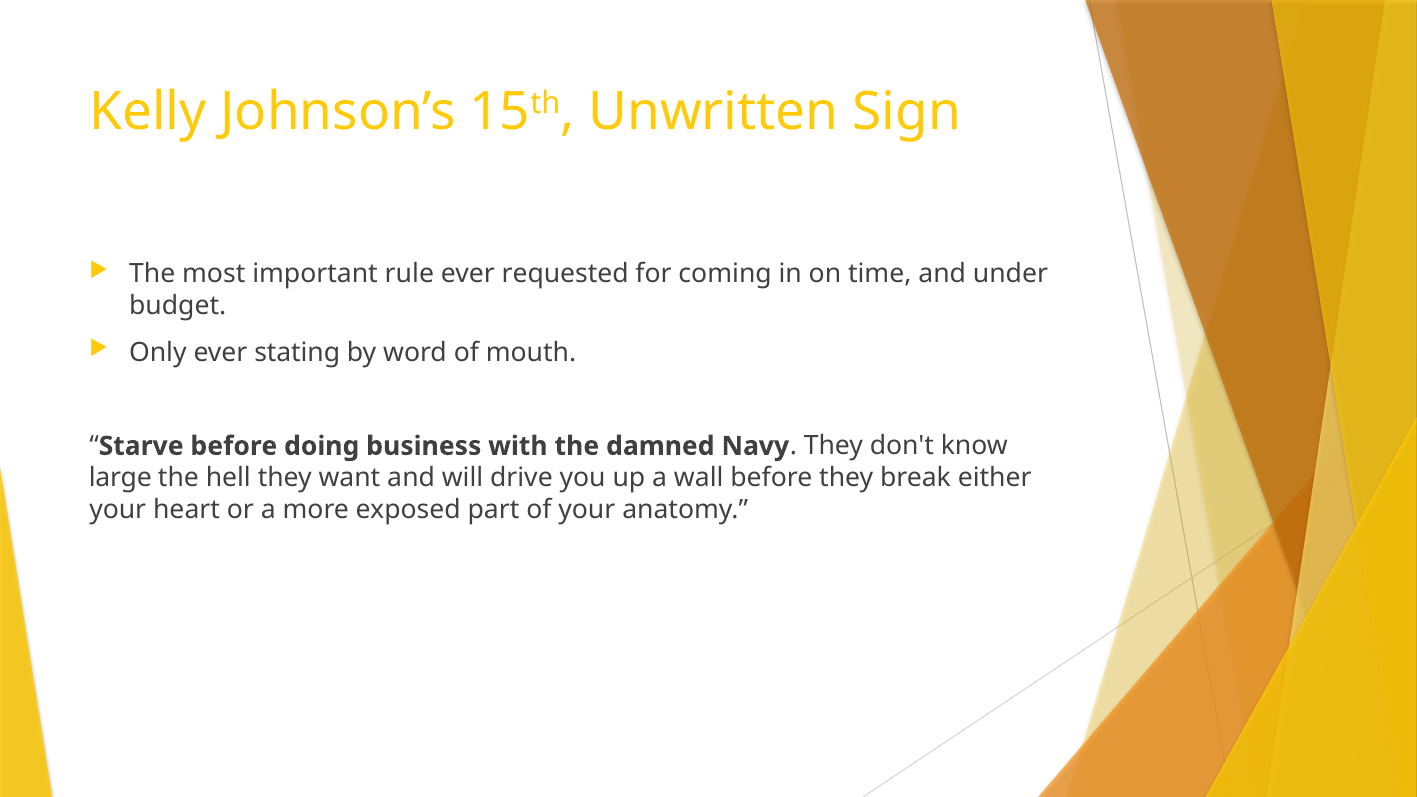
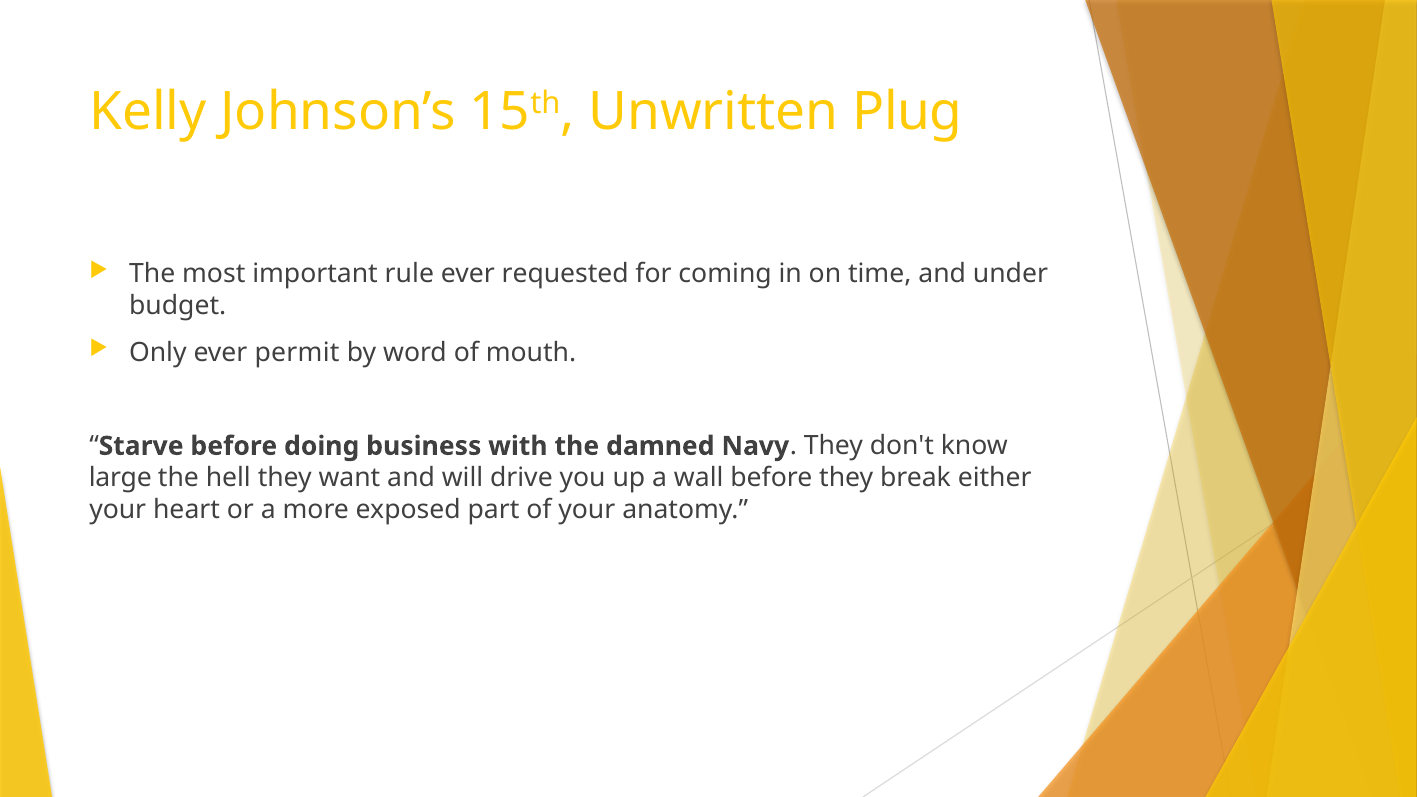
Sign: Sign -> Plug (907, 112)
stating: stating -> permit (297, 353)
